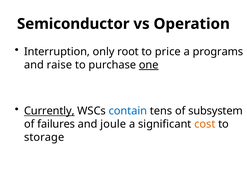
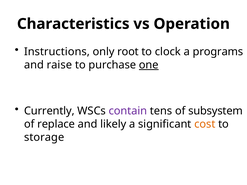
Semiconductor: Semiconductor -> Characteristics (73, 24)
Interruption: Interruption -> Instructions (57, 52)
price: price -> clock (168, 52)
Currently underline: present -> none (49, 111)
contain colour: blue -> purple (128, 111)
failures: failures -> replace (56, 124)
joule: joule -> likely (113, 124)
